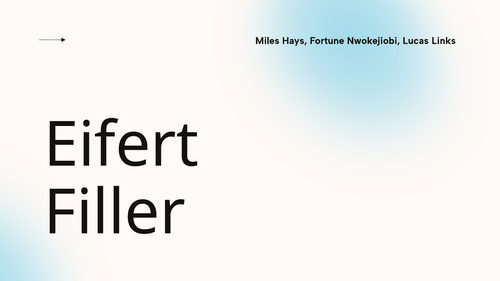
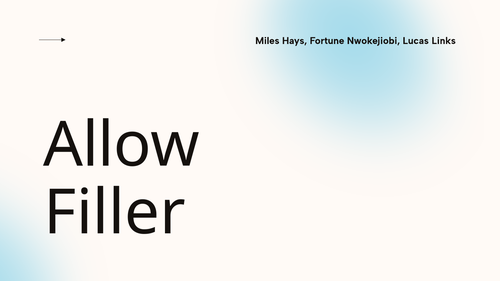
Eifert: Eifert -> Allow (121, 145)
